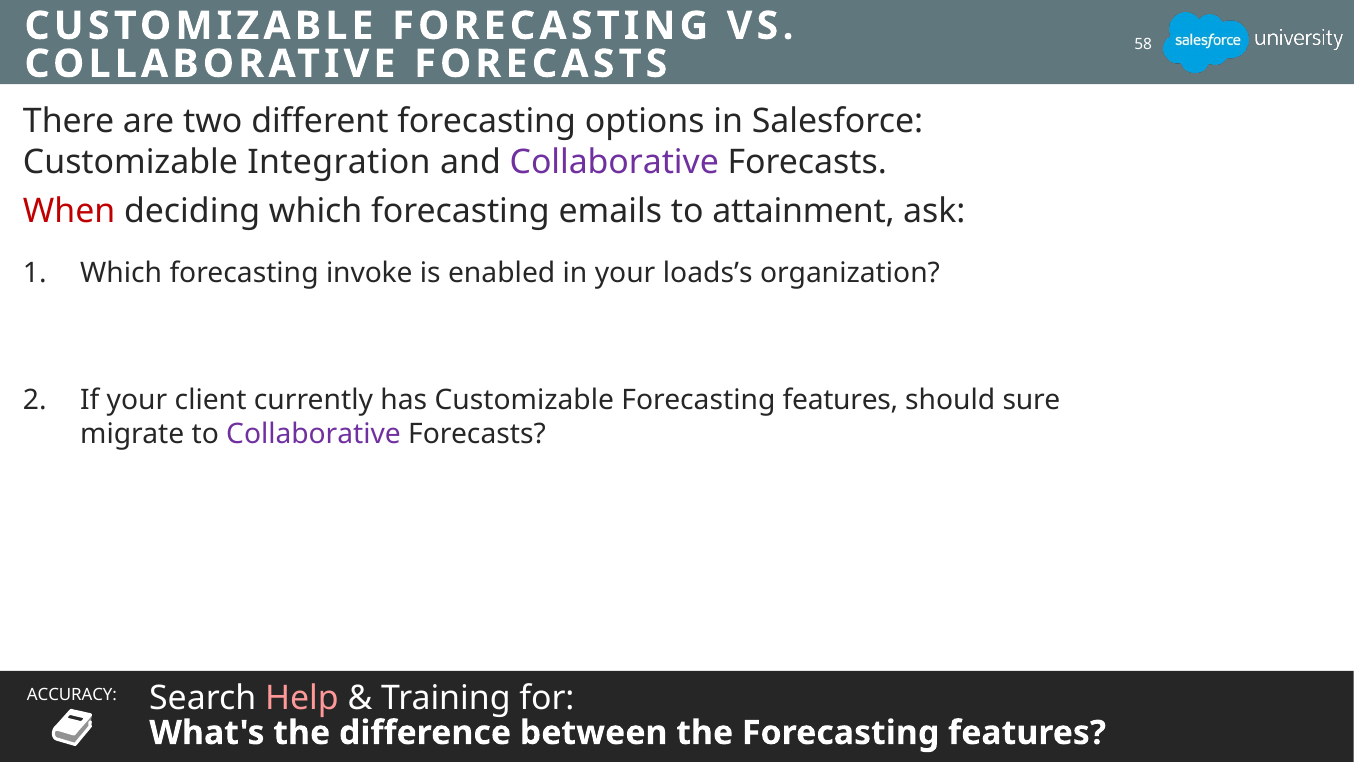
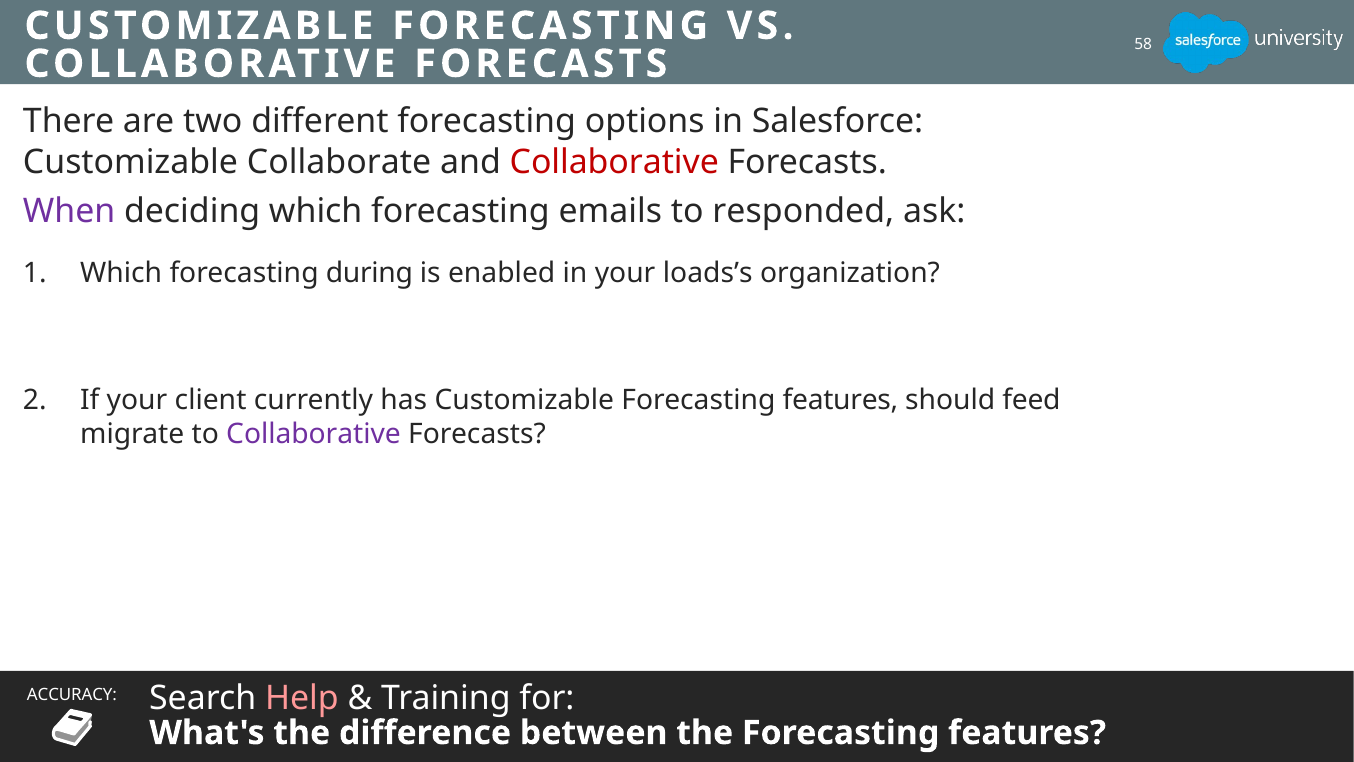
Integration: Integration -> Collaborate (339, 162)
Collaborative colour: purple -> red (614, 162)
When colour: red -> purple (69, 211)
attainment: attainment -> responded (803, 211)
invoke: invoke -> during (369, 273)
sure: sure -> feed (1031, 400)
